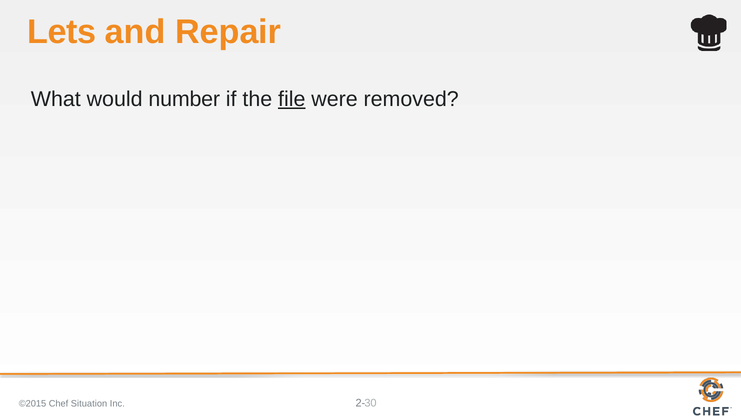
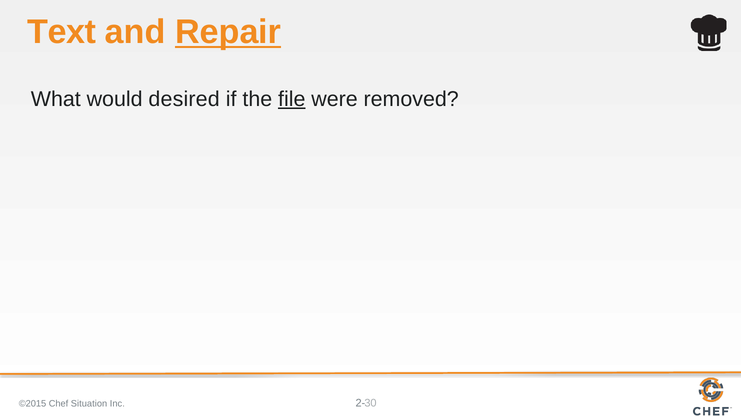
Lets: Lets -> Text (62, 32)
Repair underline: none -> present (228, 32)
number: number -> desired (184, 99)
